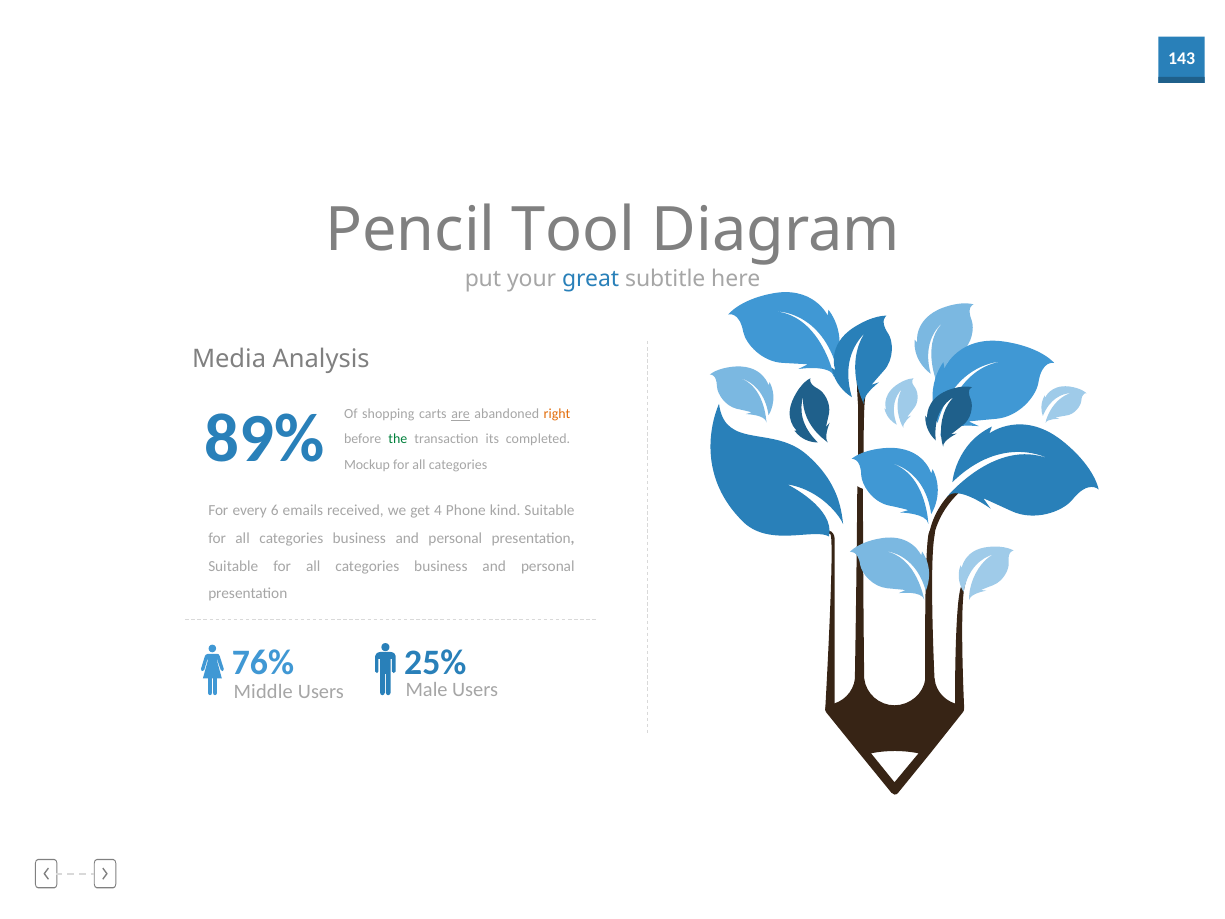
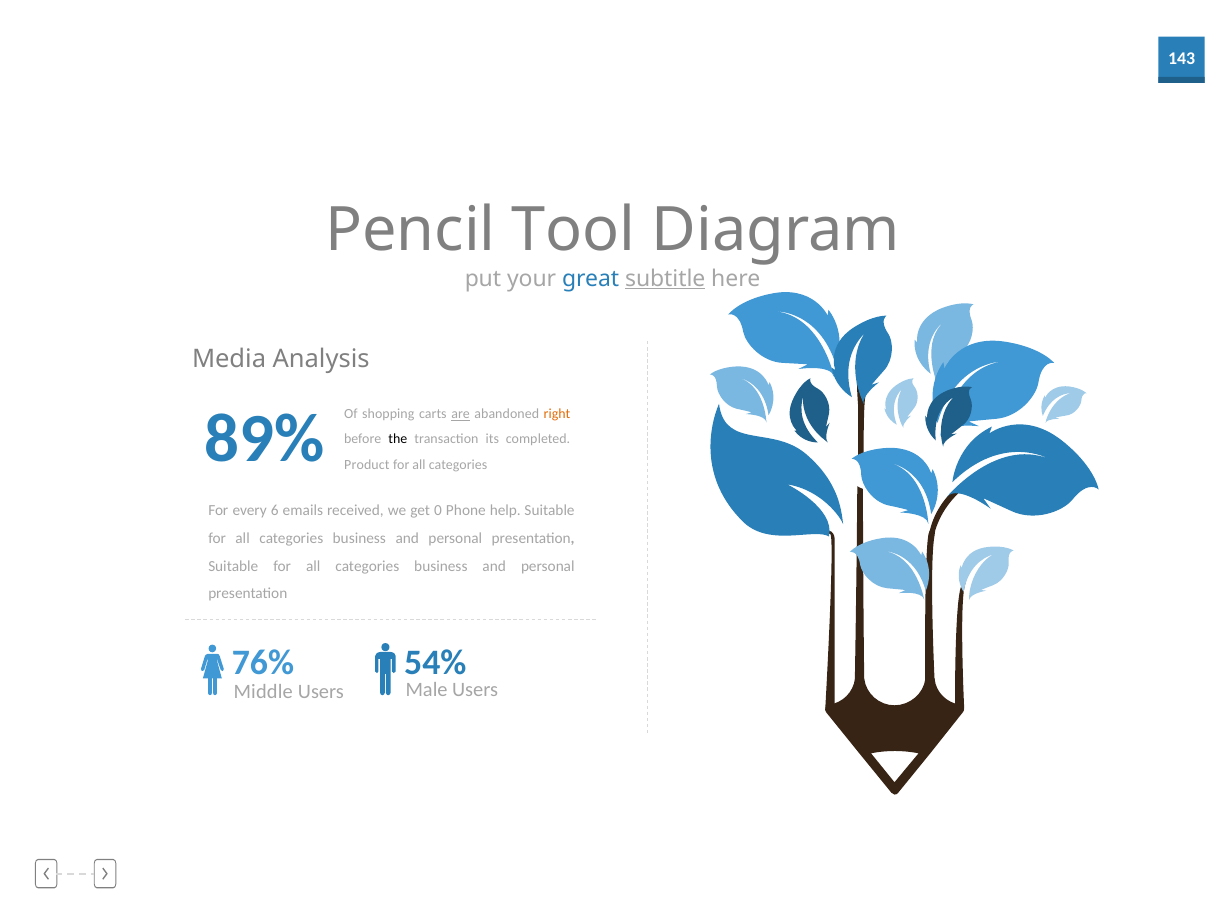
subtitle underline: none -> present (665, 279)
the colour: green -> black (398, 439)
Mockup: Mockup -> Product (367, 464)
4: 4 -> 0 (438, 511)
kind: kind -> help (505, 511)
25%: 25% -> 54% (435, 662)
